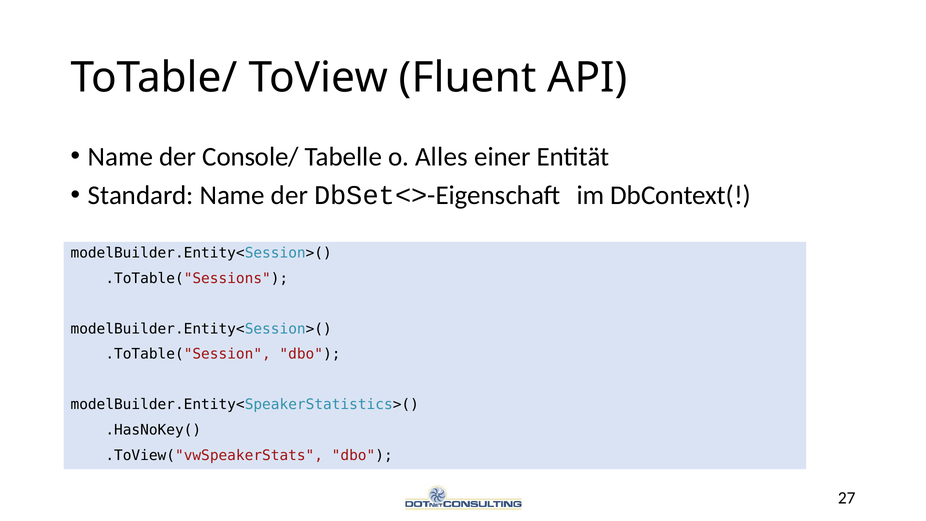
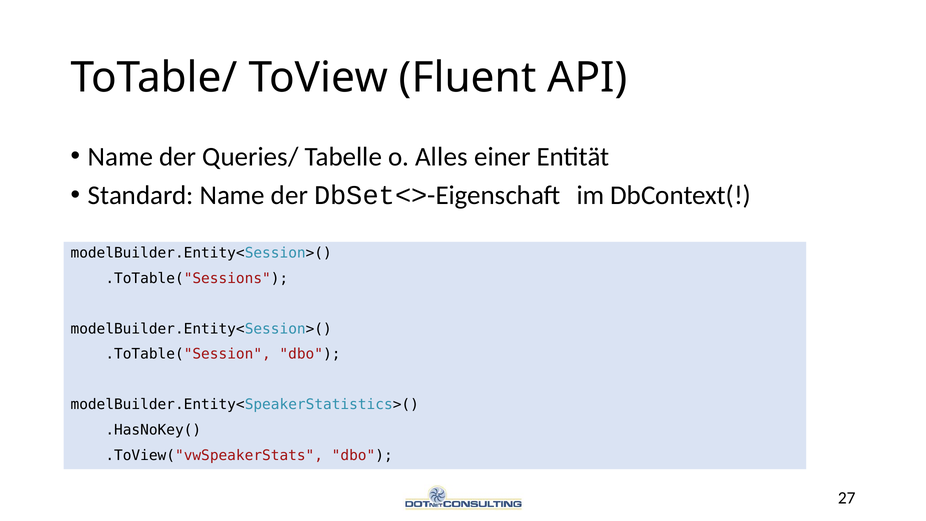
Console/: Console/ -> Queries/ (250, 157)
